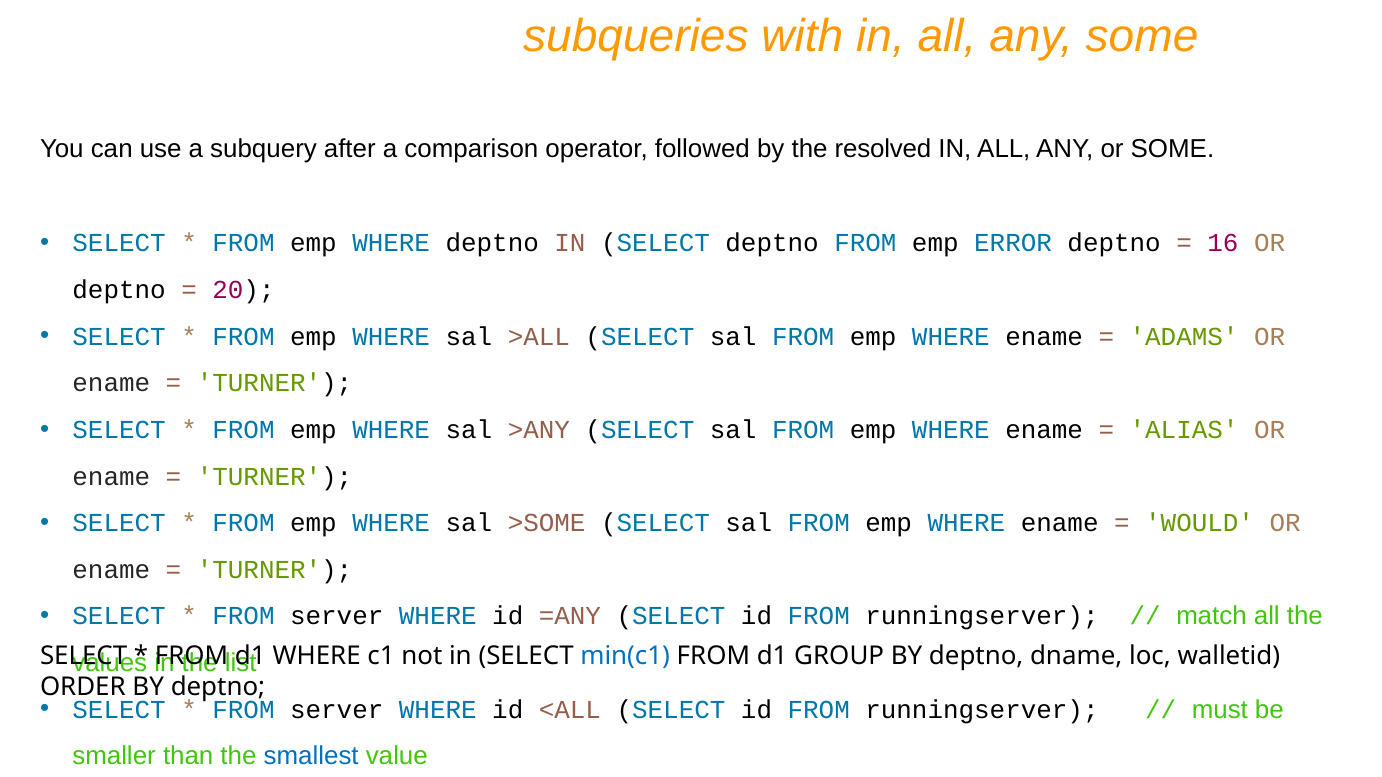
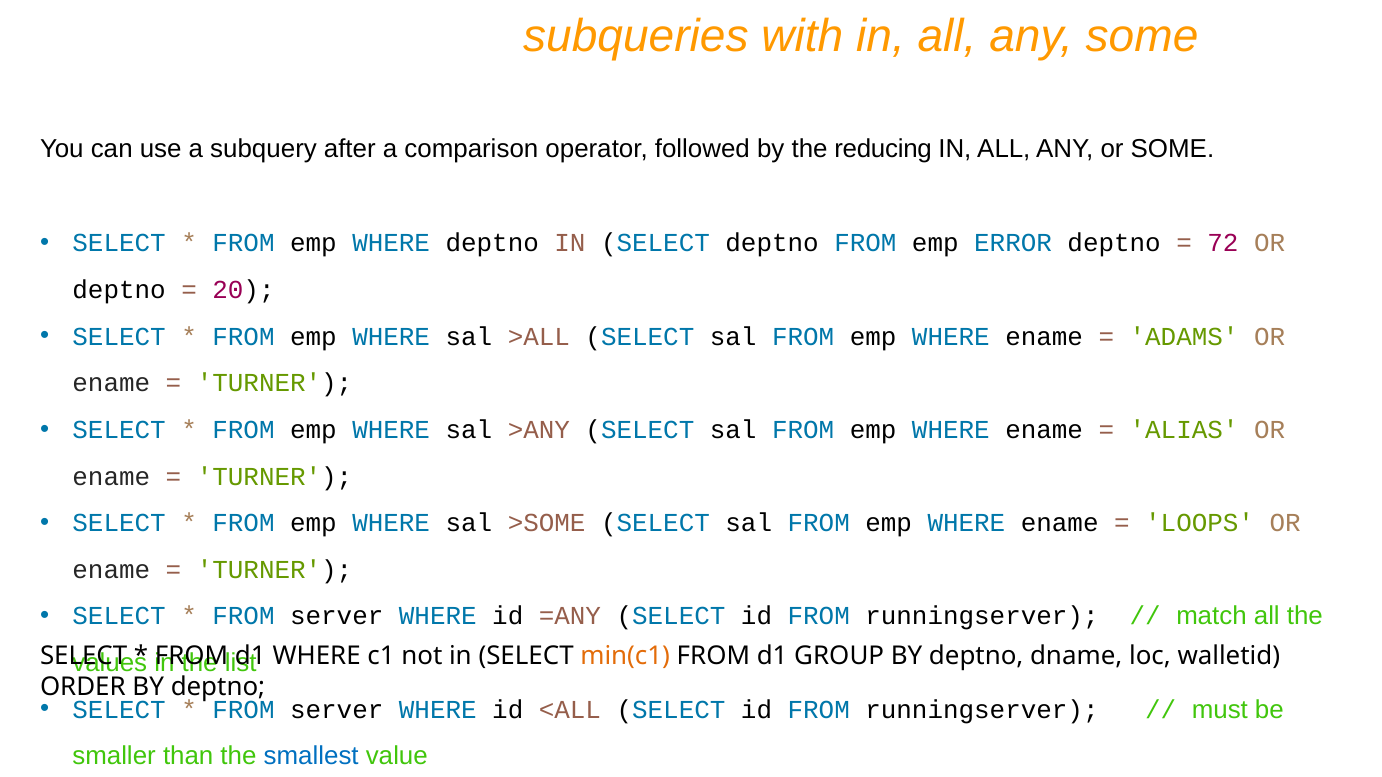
resolved: resolved -> reducing (883, 149)
16: 16 -> 72 (1223, 244)
WOULD: WOULD -> LOOPS (1200, 523)
min(c1 colour: blue -> orange (625, 656)
